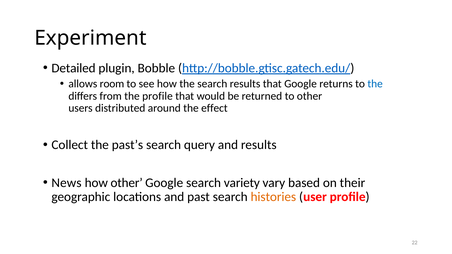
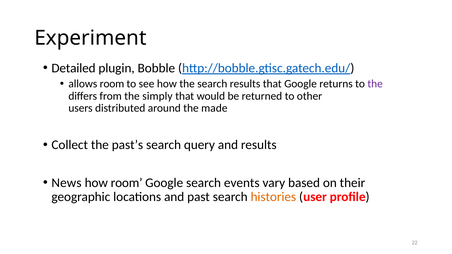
the colour: blue -> purple (375, 84)
the profile: profile -> simply (157, 96)
effect: effect -> made (214, 108)
how other: other -> room (127, 183)
variety: variety -> events (242, 183)
